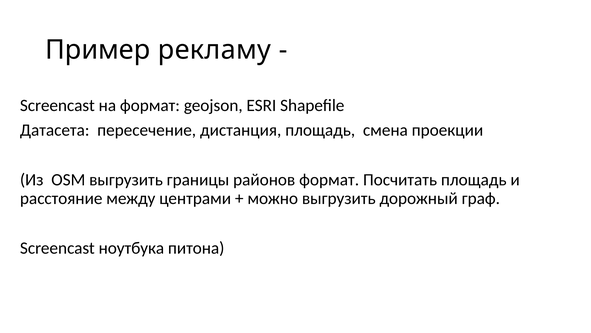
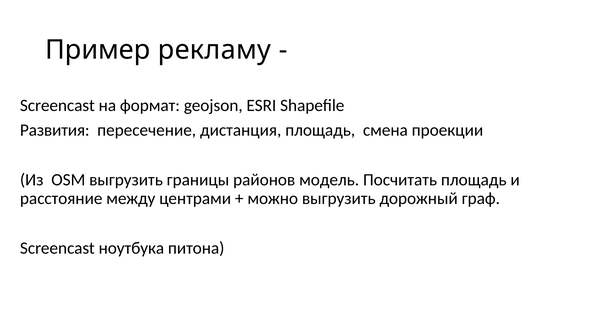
Датасета: Датасета -> Развития (55, 130)
районов формат: формат -> модель (329, 180)
